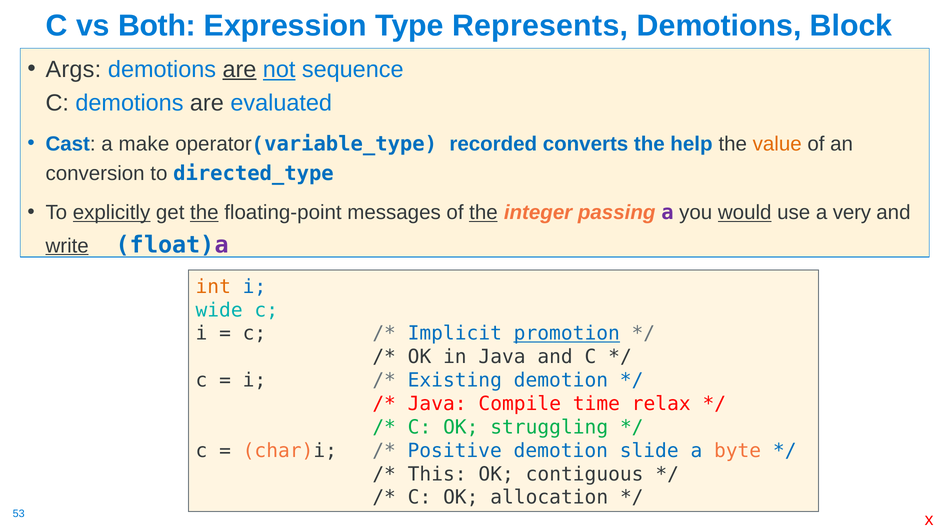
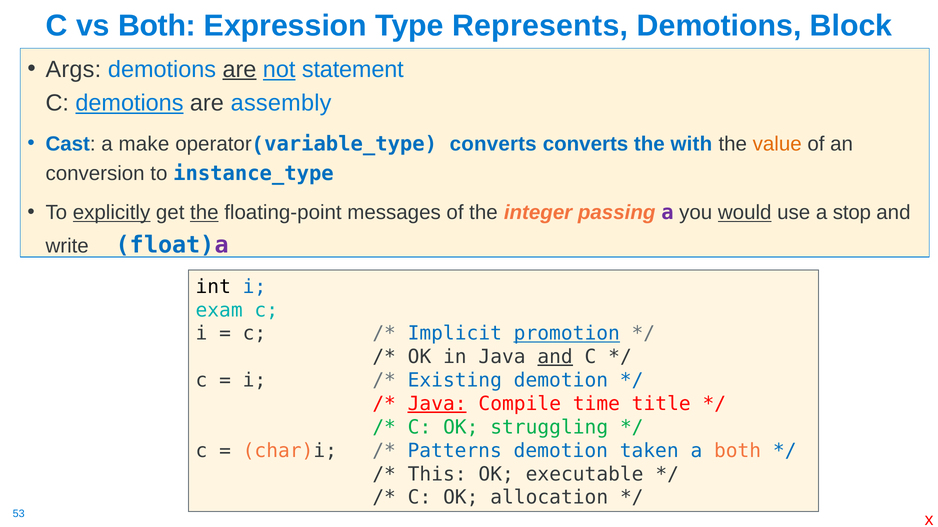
sequence: sequence -> statement (353, 69)
demotions underline: none -> present (129, 103)
evaluated: evaluated -> assembly (281, 103)
operator(variable_type recorded: recorded -> converts (493, 144)
help: help -> with (691, 144)
directed_type: directed_type -> instance_type (253, 174)
the underline: present -> none (483, 213)
very: very -> stop (852, 213)
write underline: present -> none (67, 246)
int colour: orange -> black (213, 287)
wide: wide -> exam (219, 310)
and underline: none -> present (555, 357)
Java underline: none -> present (437, 404)
relax: relax -> title (661, 404)
Positive: Positive -> Patterns (455, 451)
slide: slide -> taken (649, 451)
a byte: byte -> both (738, 451)
contiguous: contiguous -> executable (585, 475)
